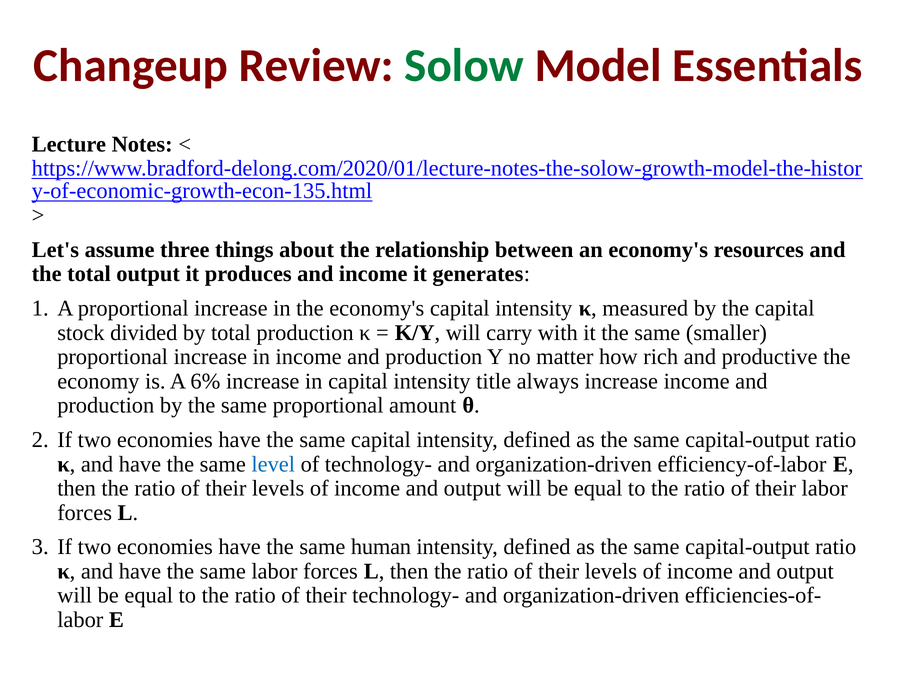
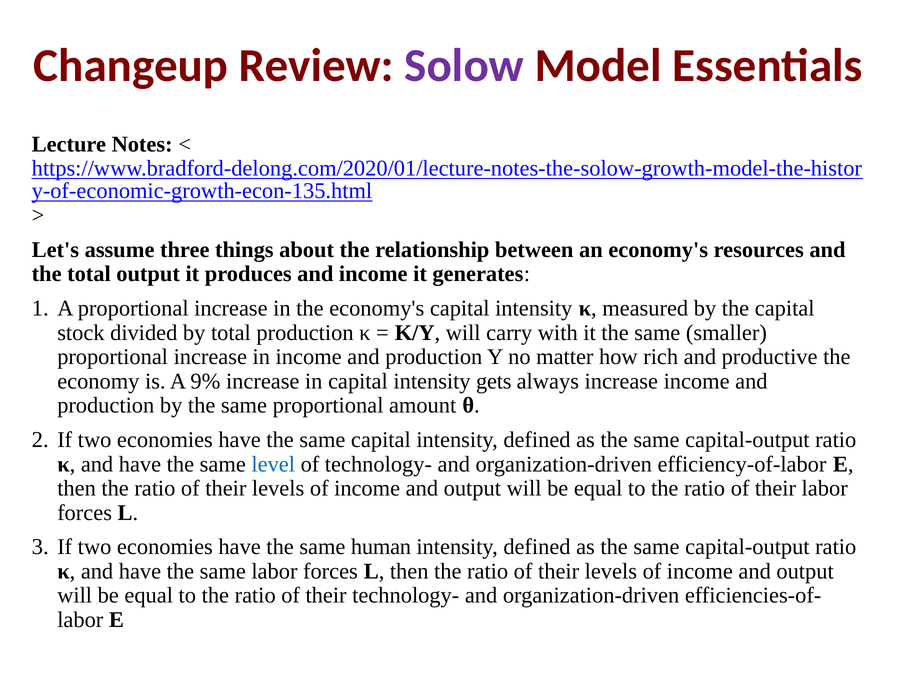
Solow colour: green -> purple (464, 66)
6%: 6% -> 9% (205, 381)
title: title -> gets (494, 381)
